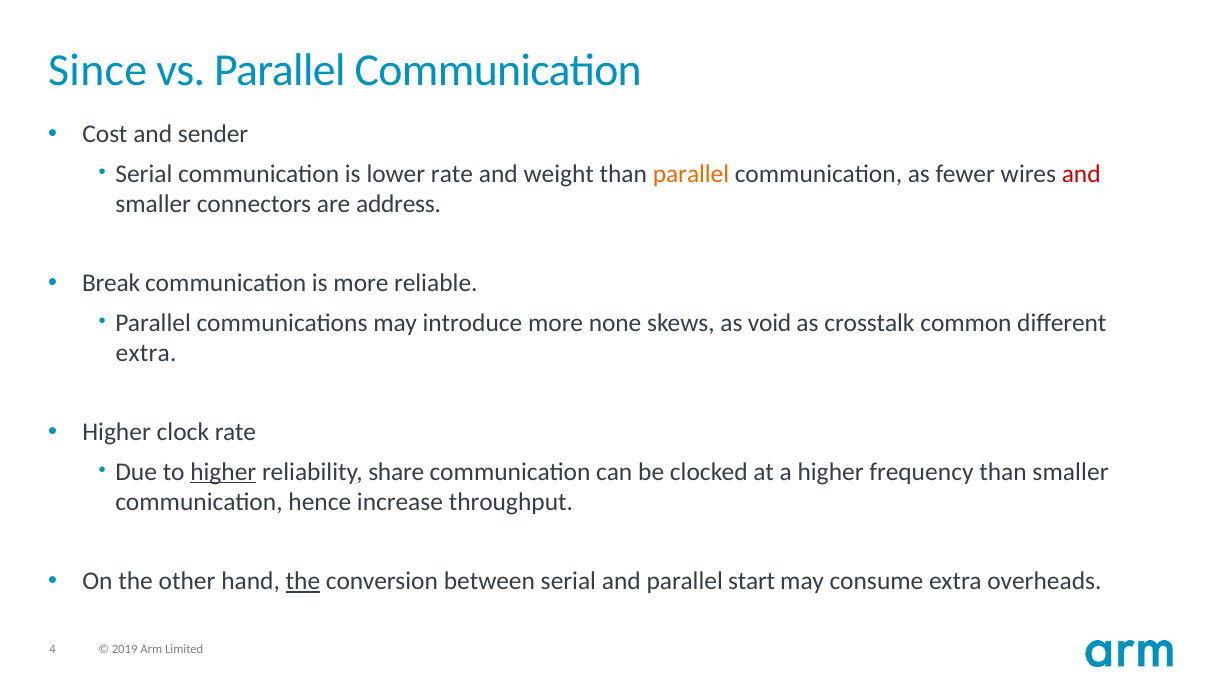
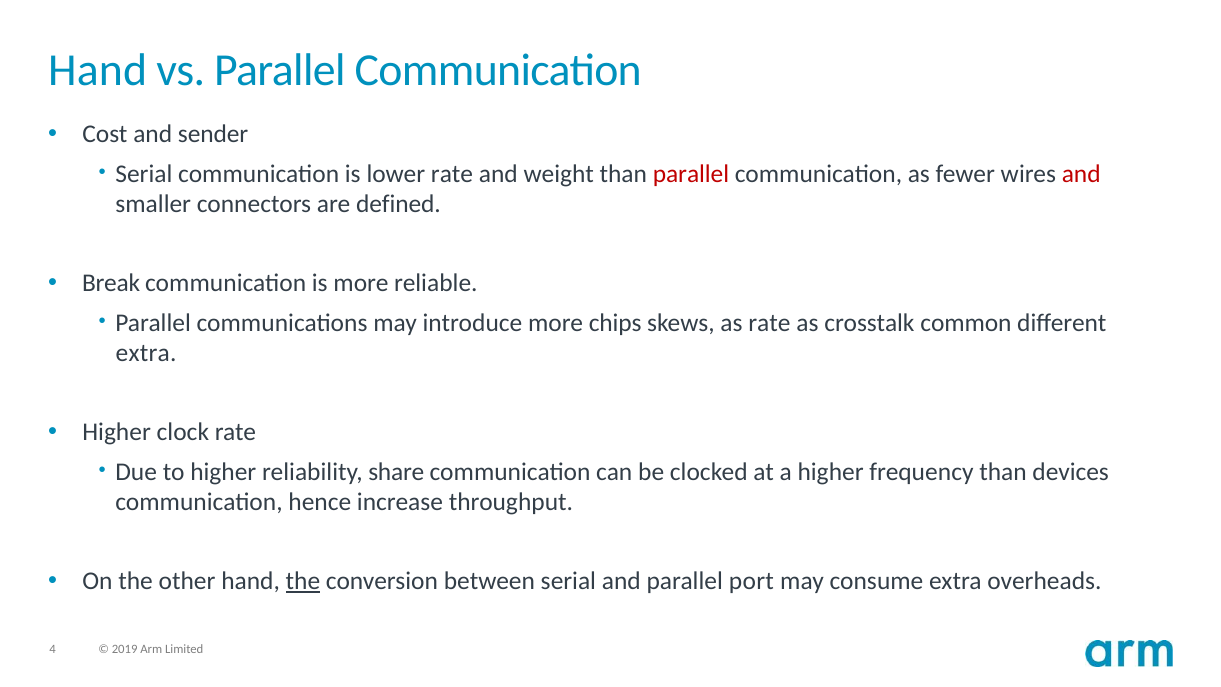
Since: Since -> Hand (98, 70)
parallel colour: orange -> red (691, 174)
address: address -> defined (398, 204)
none: none -> chips (615, 323)
as void: void -> rate (769, 323)
higher underline: present -> none (223, 471)
than smaller: smaller -> devices (1071, 471)
start: start -> port (751, 581)
